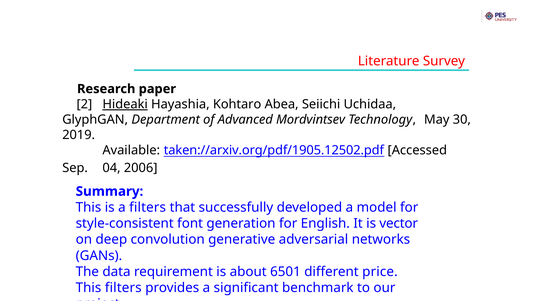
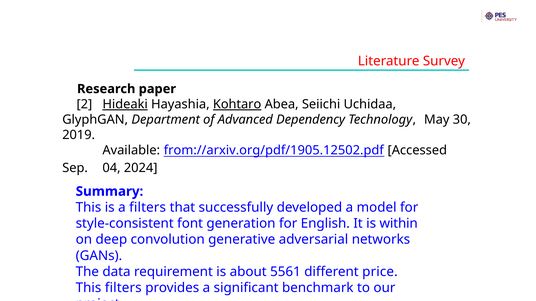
Kohtaro underline: none -> present (237, 104)
Mordvintsev: Mordvintsev -> Dependency (311, 120)
taken://arxiv.org/pdf/1905.12502.pdf: taken://arxiv.org/pdf/1905.12502.pdf -> from://arxiv.org/pdf/1905.12502.pdf (274, 151)
2006: 2006 -> 2024 (141, 168)
vector: vector -> within (399, 224)
6501: 6501 -> 5561 (285, 272)
